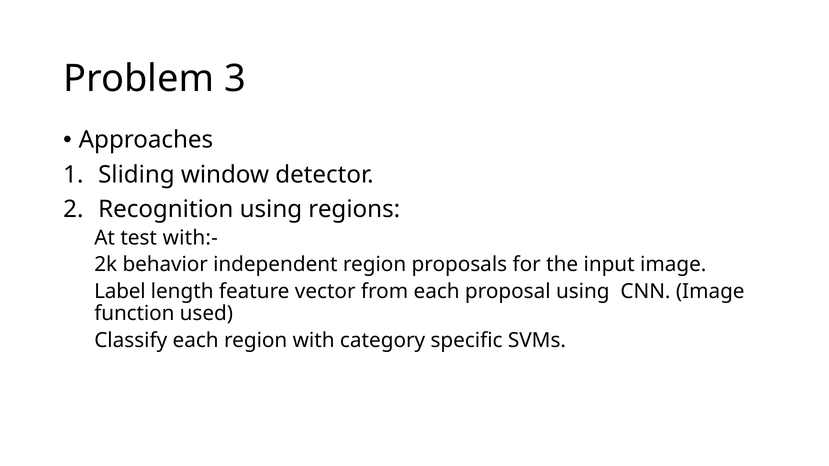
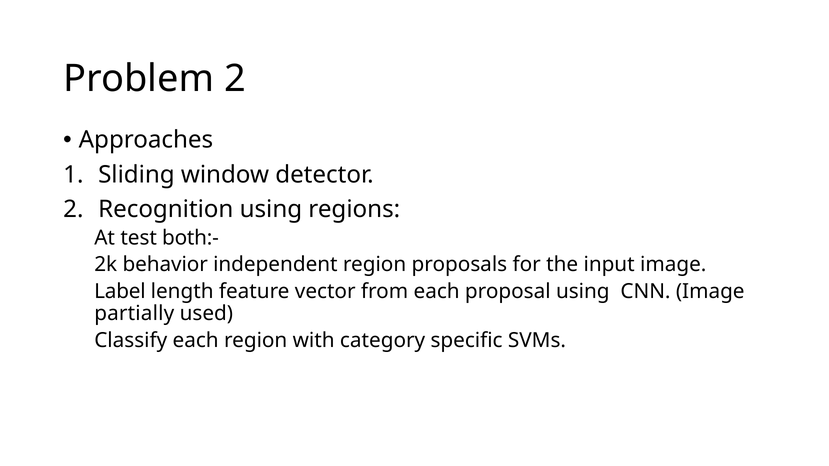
Problem 3: 3 -> 2 (235, 79)
with:-: with:- -> both:- (190, 238)
function: function -> partially (134, 314)
